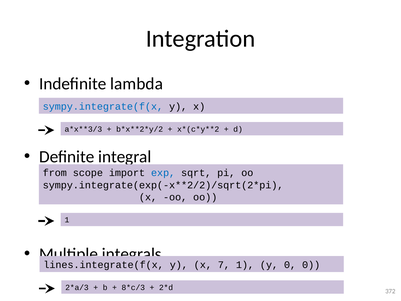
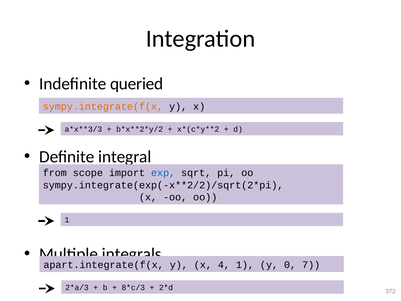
lambda: lambda -> queried (137, 84)
sympy.integrate(f(x colour: blue -> orange (103, 106)
lines.integrate(f(x: lines.integrate(f(x -> apart.integrate(f(x (104, 265)
7: 7 -> 4 (224, 265)
0 0: 0 -> 7 (311, 265)
